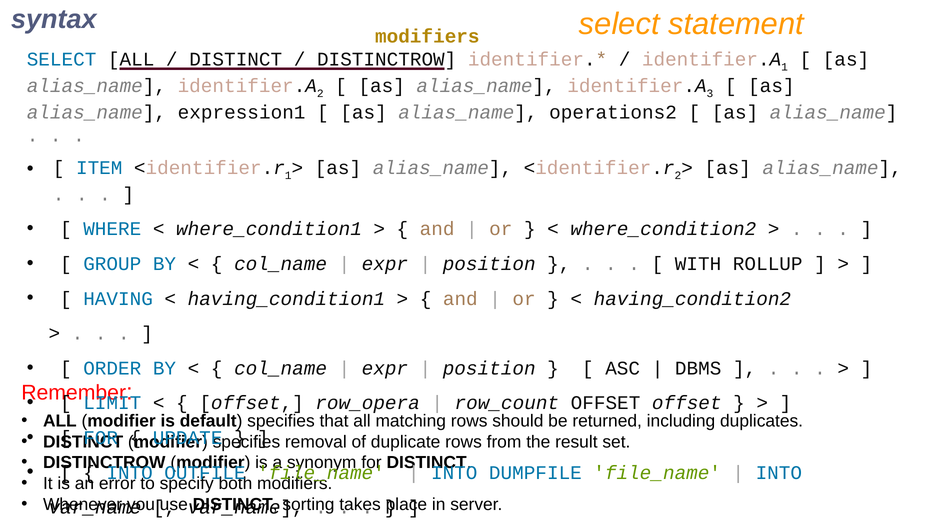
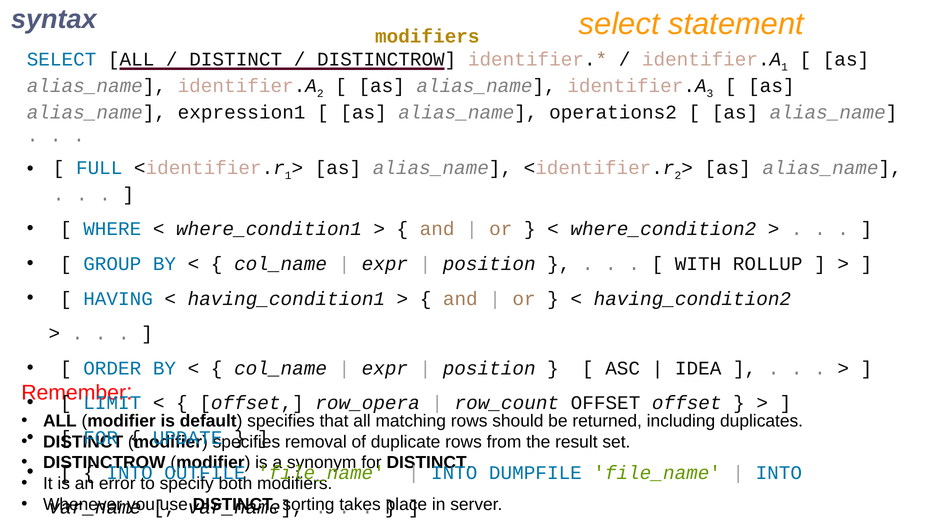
ITEM: ITEM -> FULL (99, 168)
DBMS: DBMS -> IDEA (698, 368)
